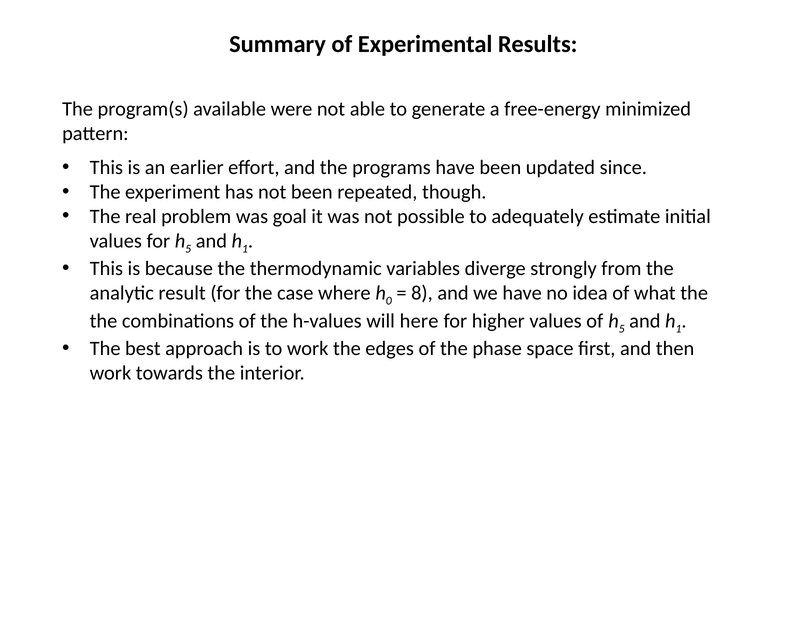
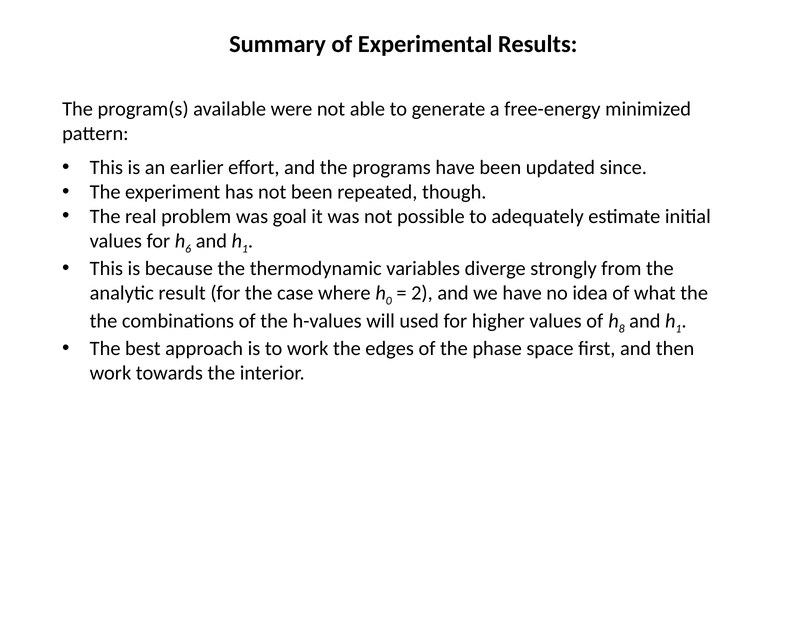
5: 5 -> 6 (188, 249)
8: 8 -> 2 (422, 293)
here: here -> used (419, 321)
5: 5 -> 8 (622, 329)
